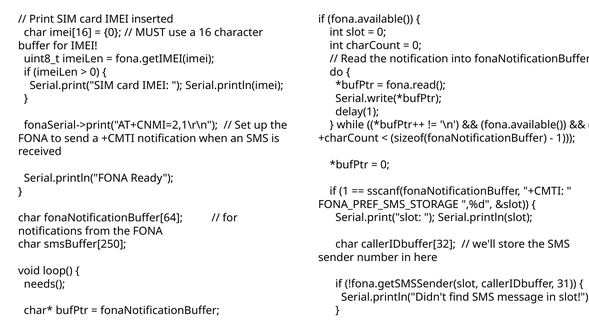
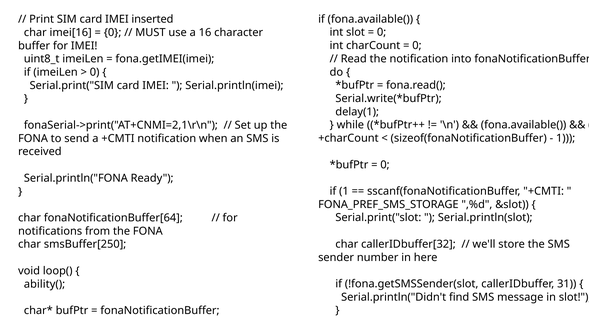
needs(: needs( -> ability( (45, 284)
